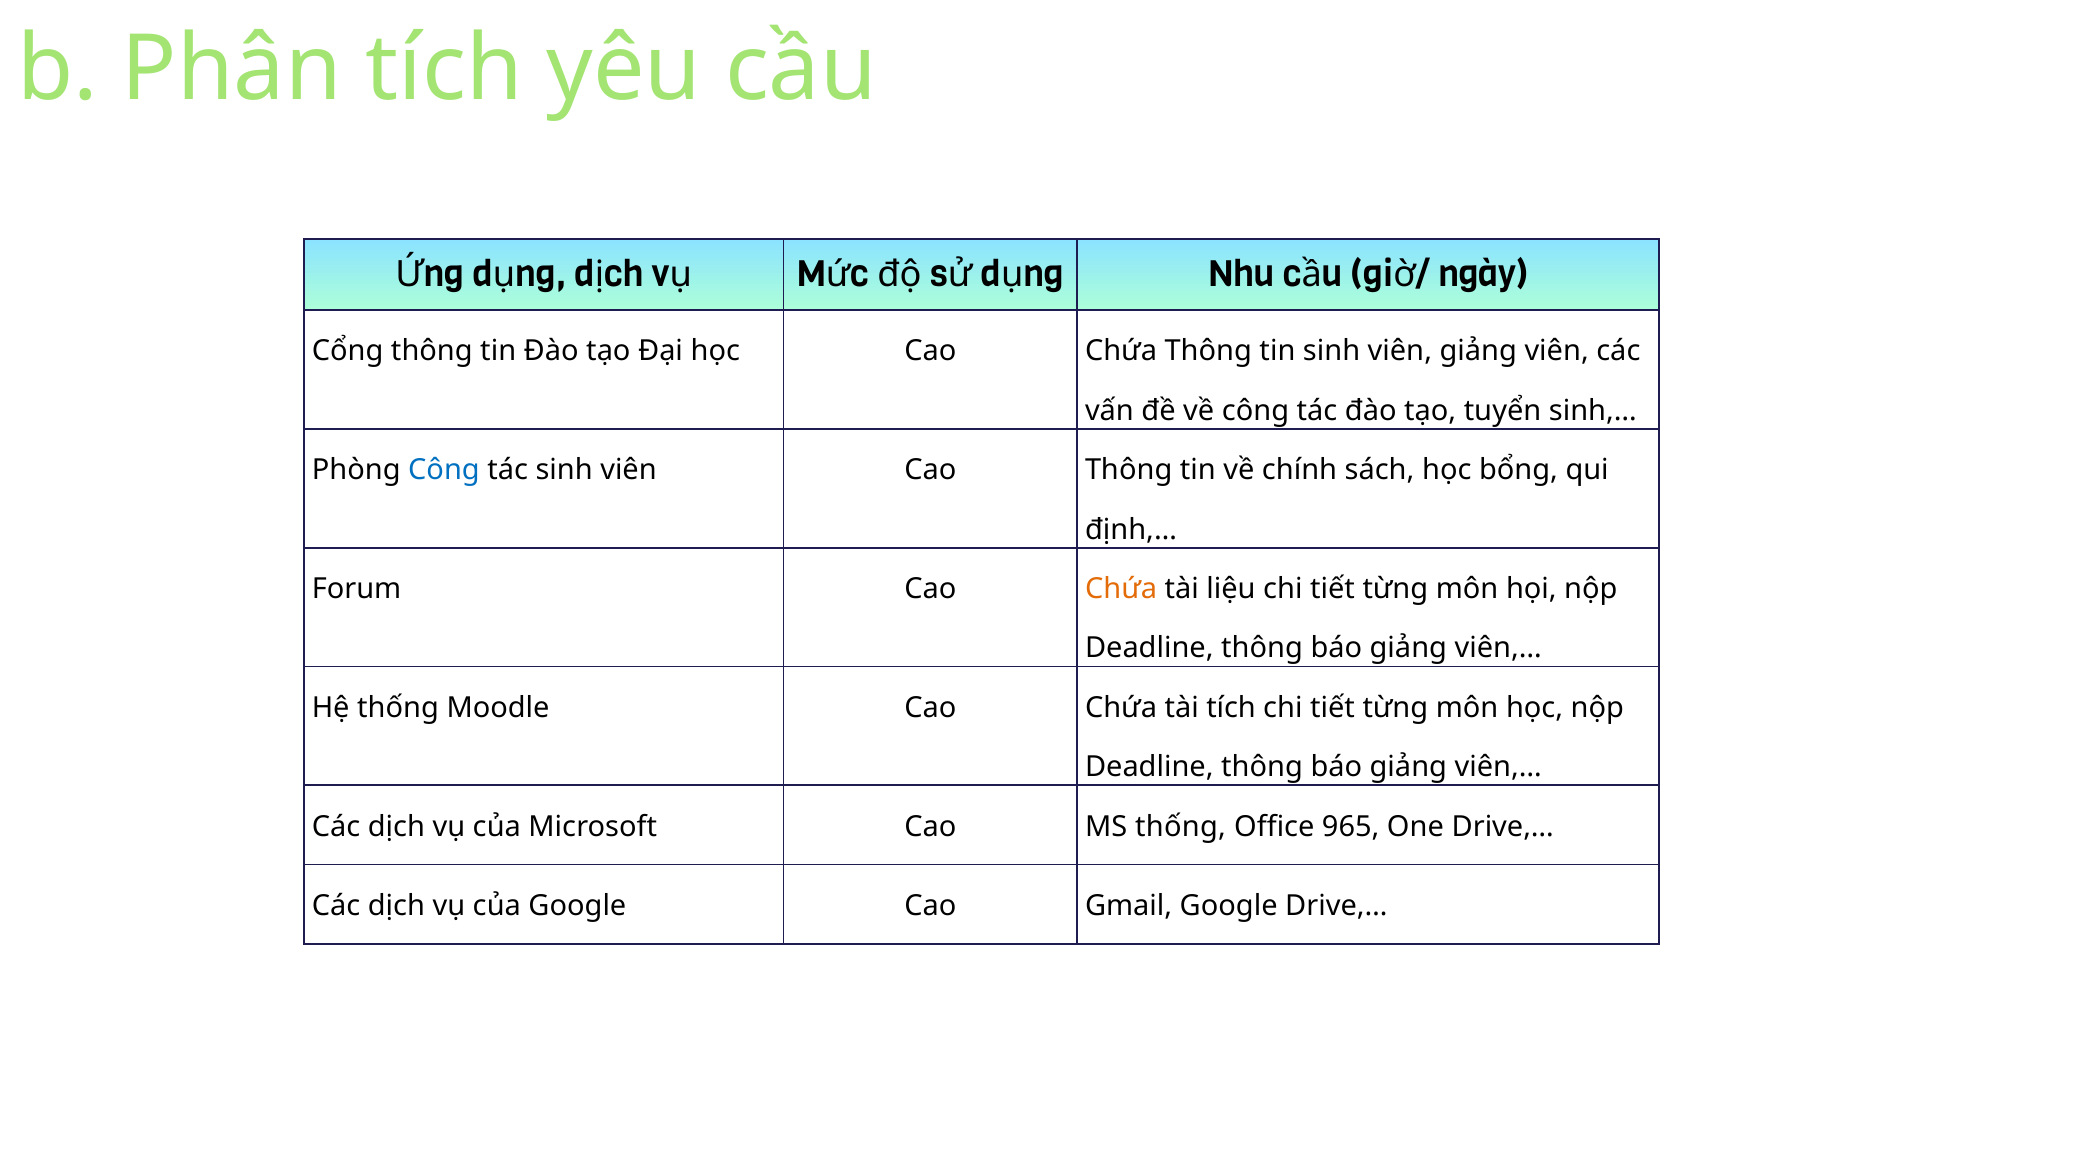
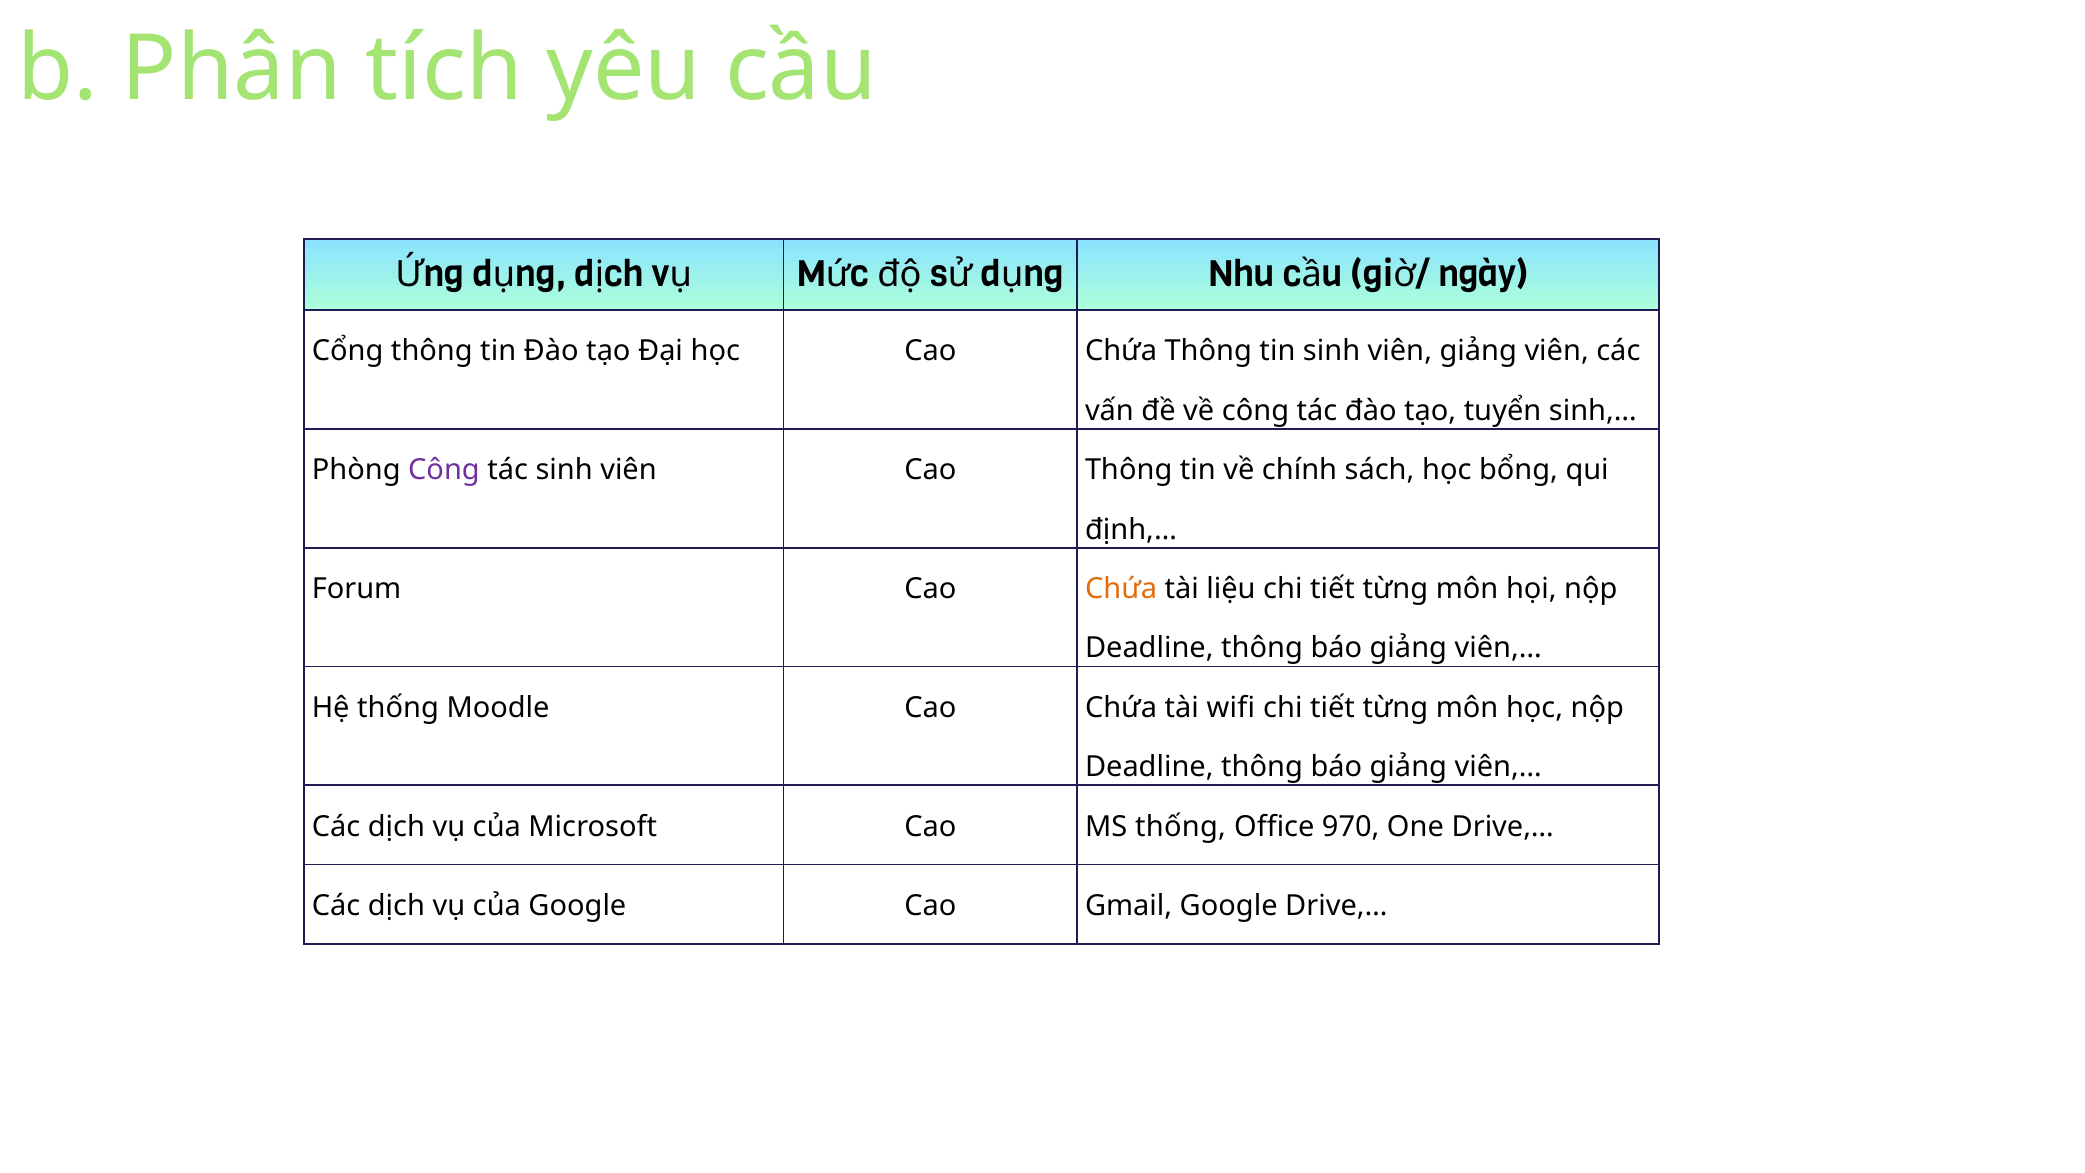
Công colour: blue -> purple (444, 470)
tài tích: tích -> wifi (1231, 708)
965: 965 -> 970 (1351, 827)
